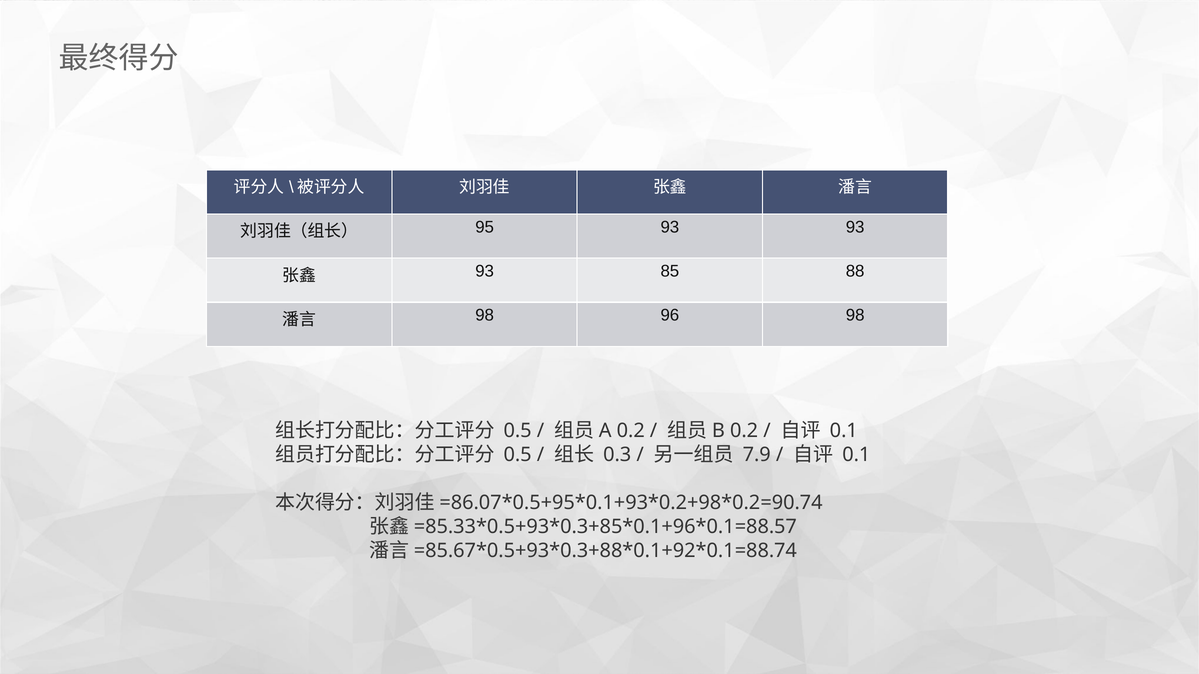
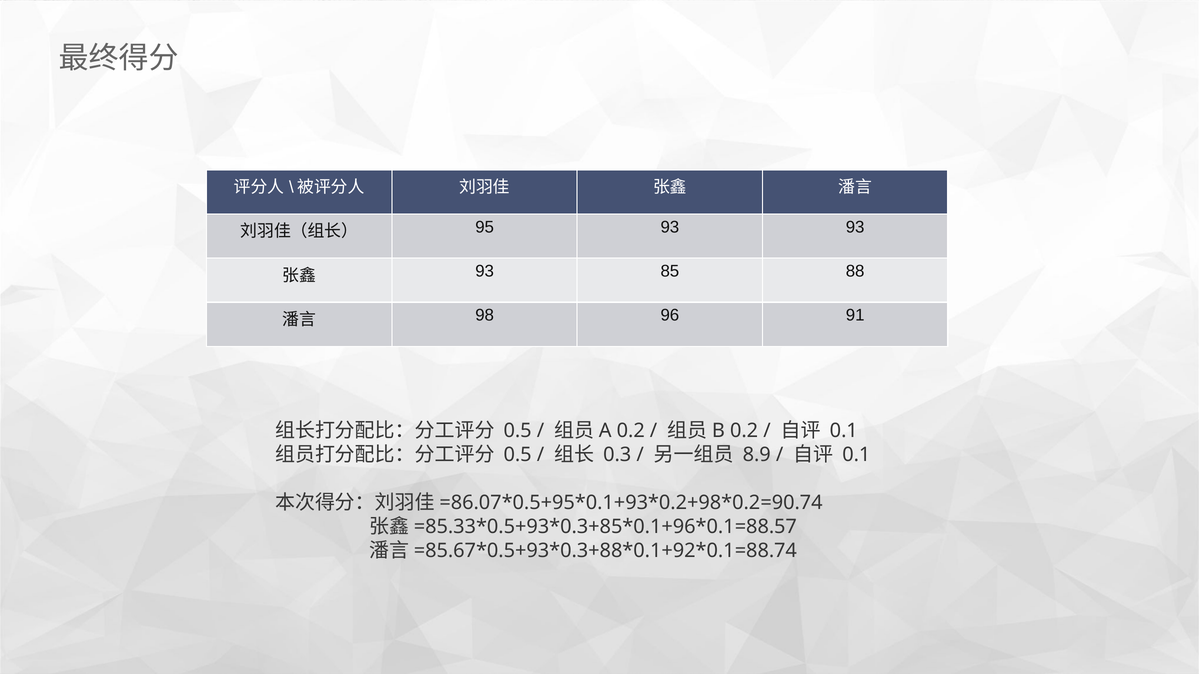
96 98: 98 -> 91 (855, 315)
7.9: 7.9 -> 8.9 (757, 455)
